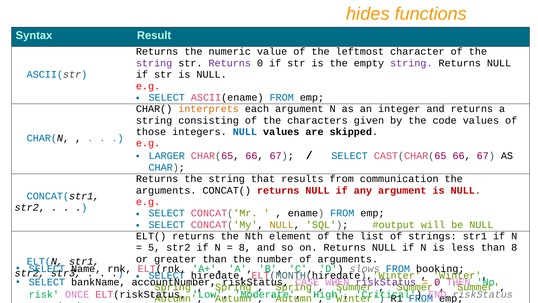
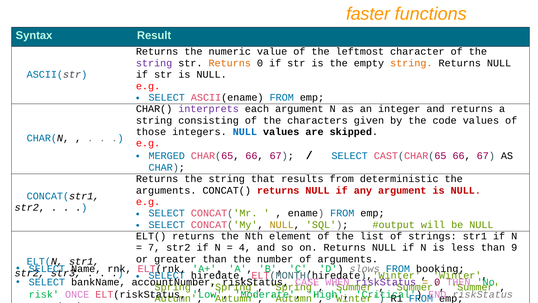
hides: hides -> faster (368, 14)
Returns colour: purple -> orange (230, 63)
string colour: purple -> orange (411, 63)
interprets colour: orange -> purple (209, 109)
LARGER: LARGER -> MERGED (167, 155)
communication: communication -> deterministic (399, 179)
5: 5 -> 7 (154, 247)
8: 8 -> 4 (245, 247)
than 8: 8 -> 9 (514, 247)
